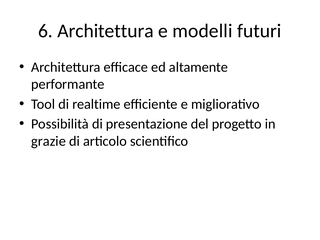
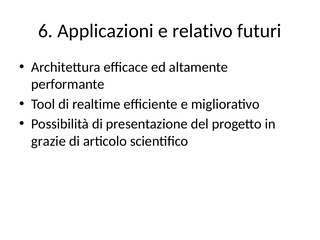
6 Architettura: Architettura -> Applicazioni (106, 31)
modelli: modelli -> relativo (203, 31)
